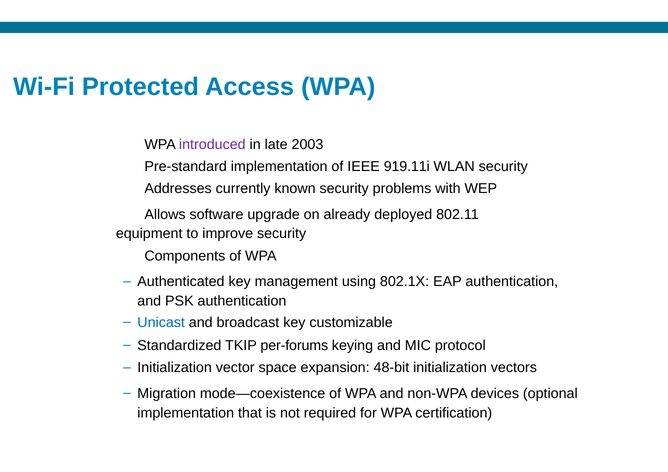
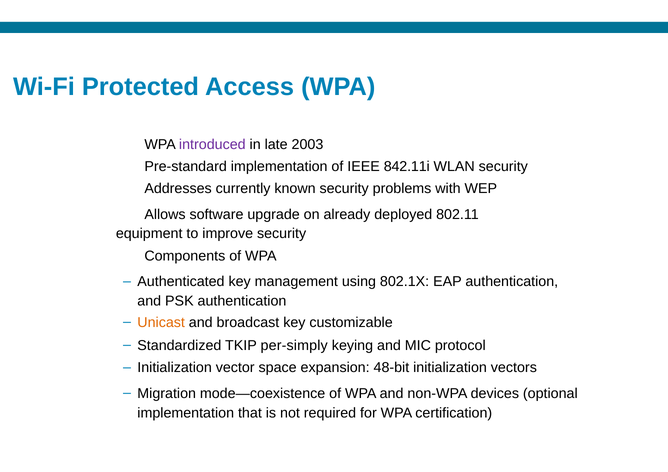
919.11i: 919.11i -> 842.11i (407, 166)
Unicast colour: blue -> orange (161, 323)
per-forums: per-forums -> per-simply (294, 346)
